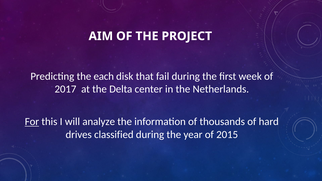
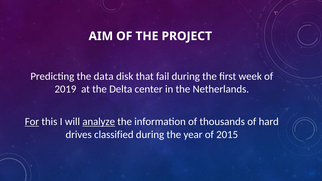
each: each -> data (104, 76)
2017: 2017 -> 2019 (65, 89)
analyze underline: none -> present (99, 122)
